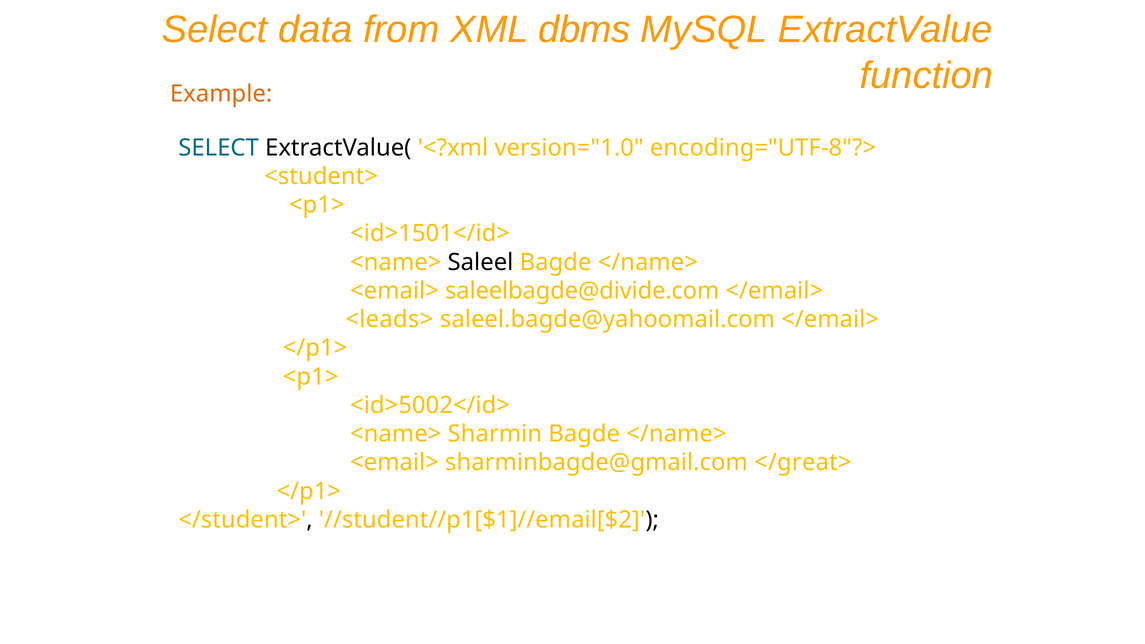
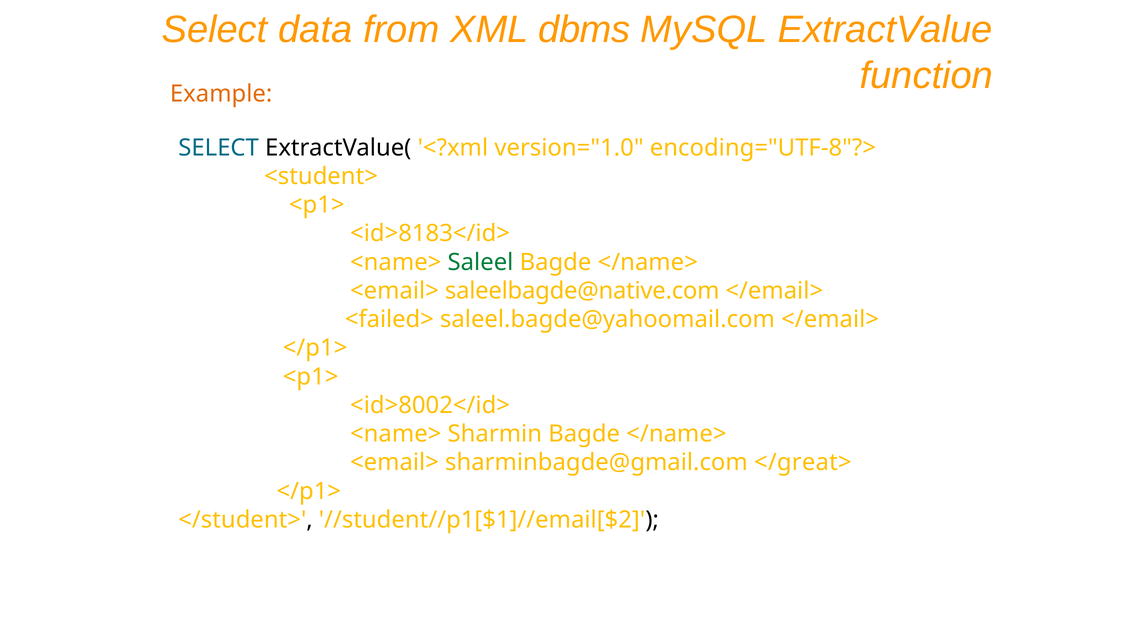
<id>1501</id>: <id>1501</id> -> <id>8183</id> (430, 234)
Saleel colour: black -> green (481, 262)
saleelbagde@divide.com: saleelbagde@divide.com -> saleelbagde@native.com (582, 291)
<leads>: <leads> -> <failed> (389, 319)
<id>5002</id>: <id>5002</id> -> <id>8002</id> (430, 405)
